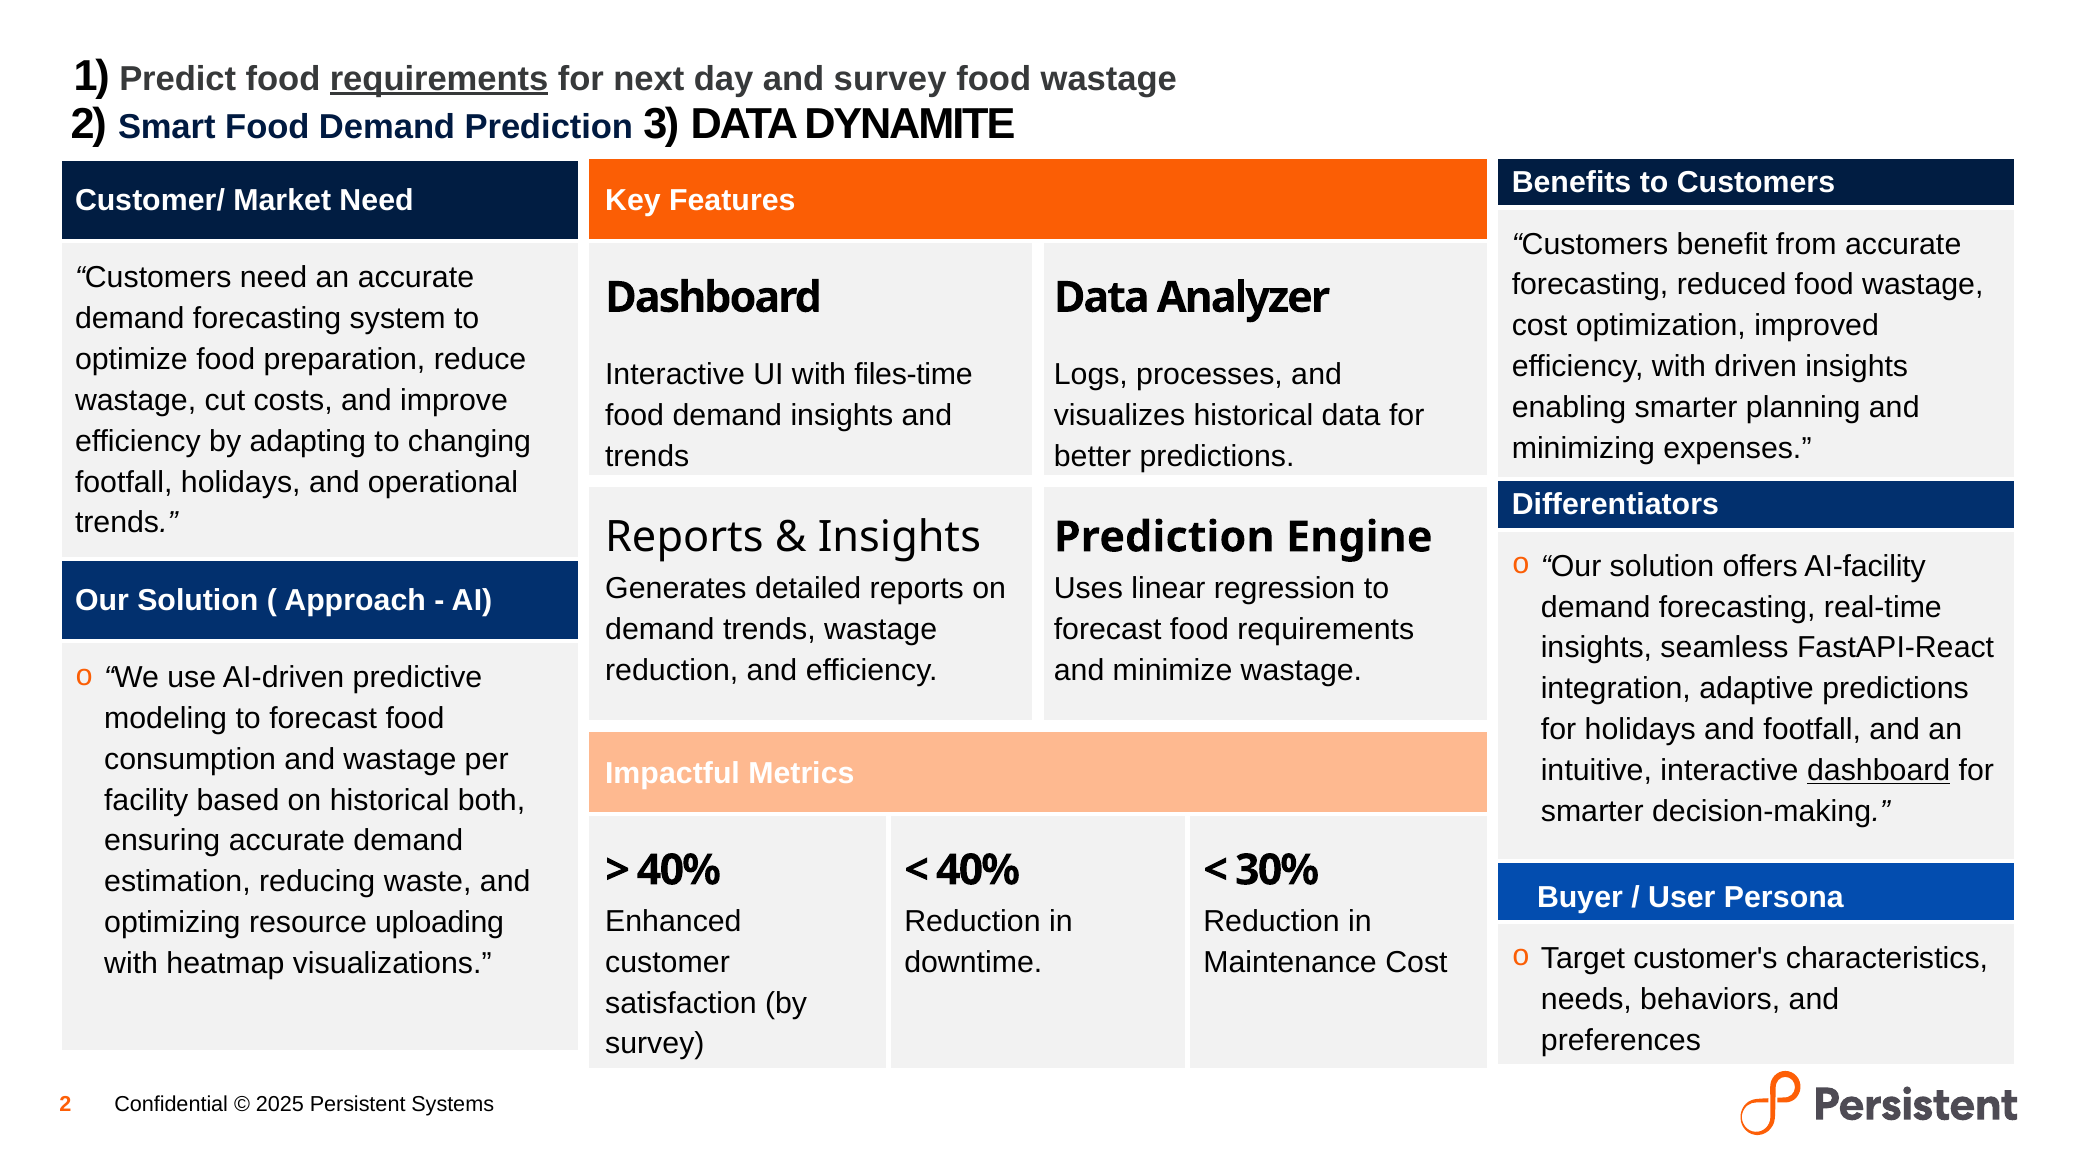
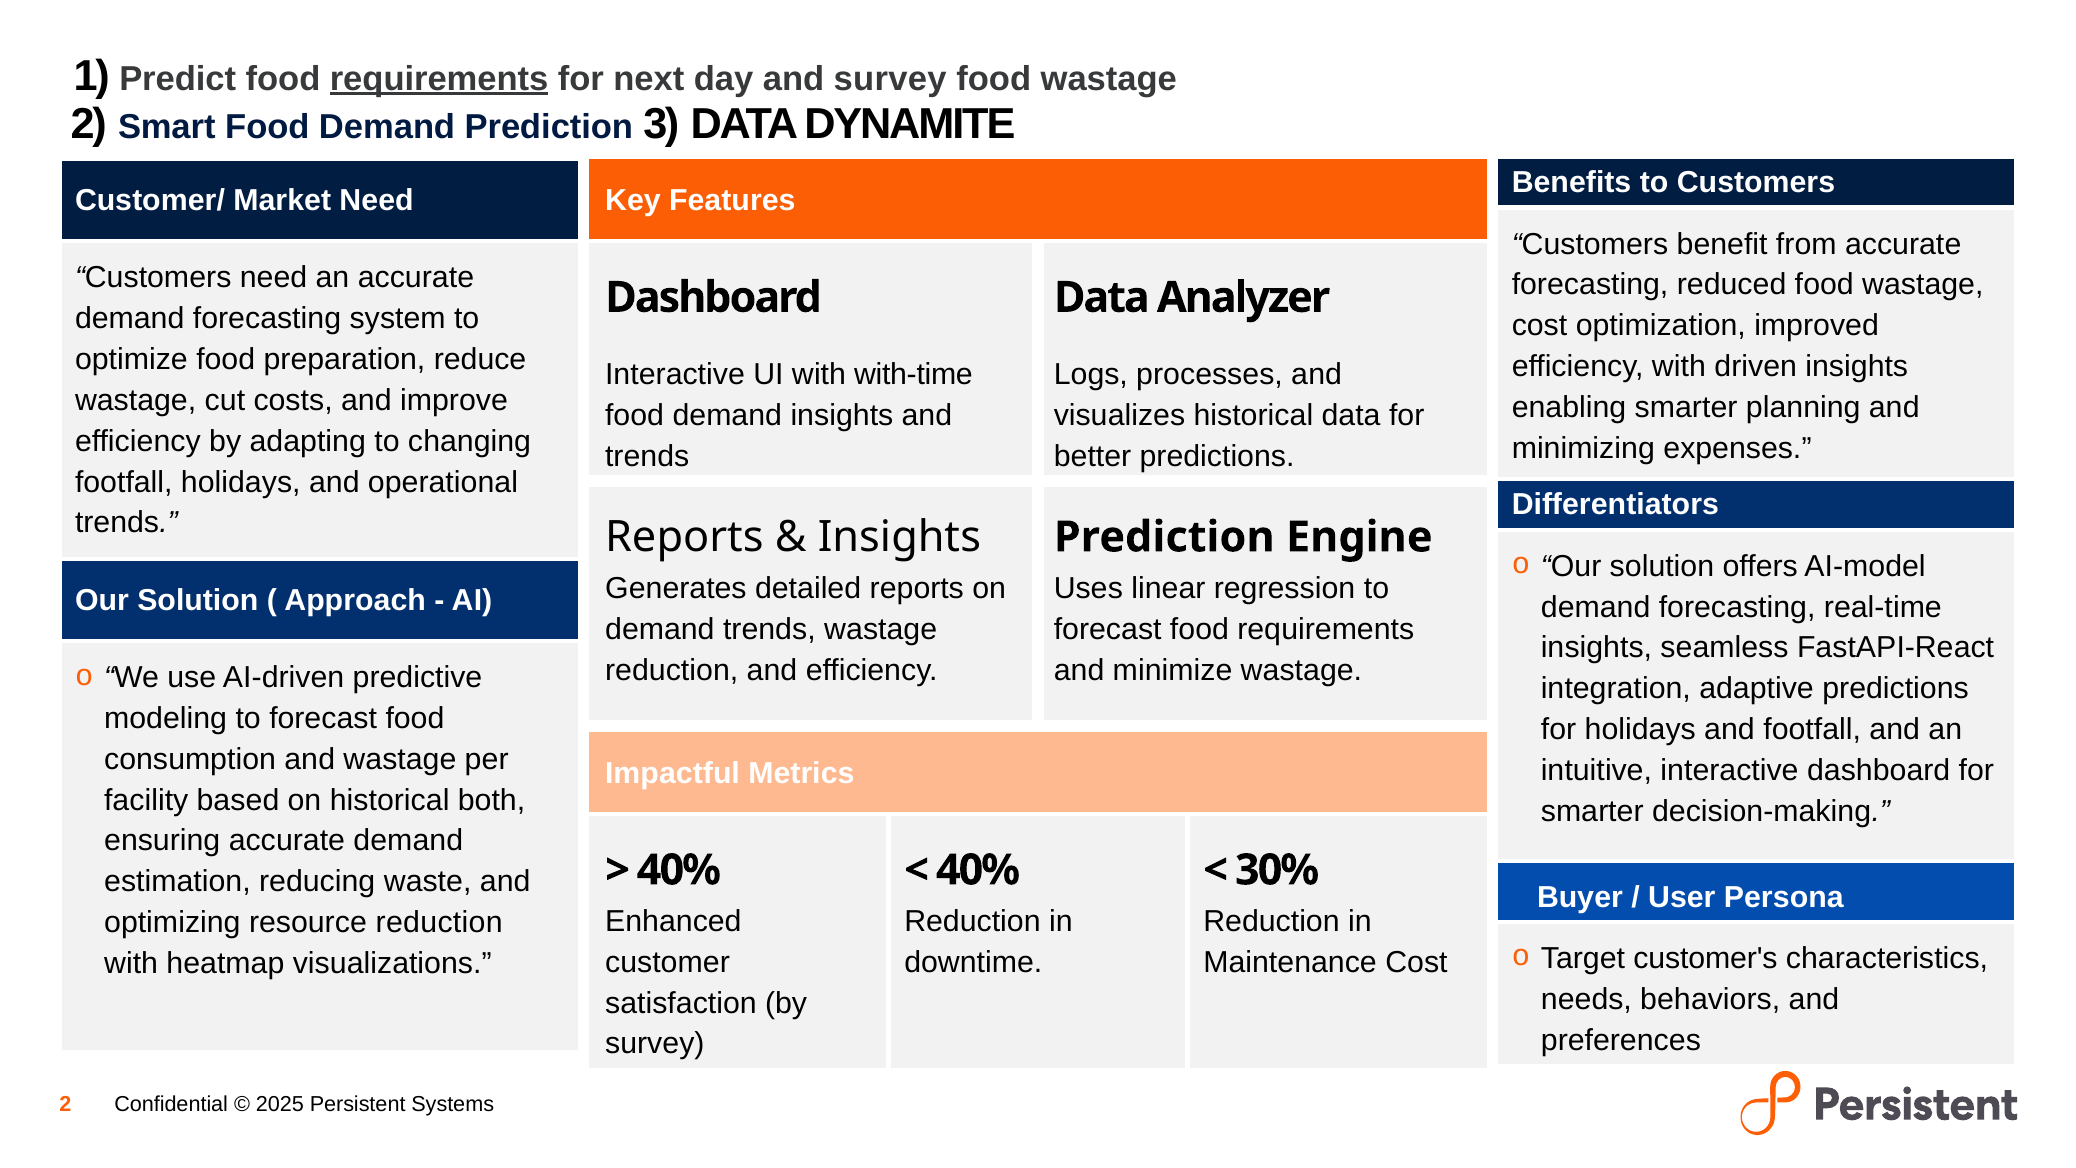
files-time: files-time -> with-time (913, 375)
AI-facility: AI-facility -> AI-model (1865, 566)
dashboard underline: present -> none (1879, 770)
resource uploading: uploading -> reduction (439, 922)
